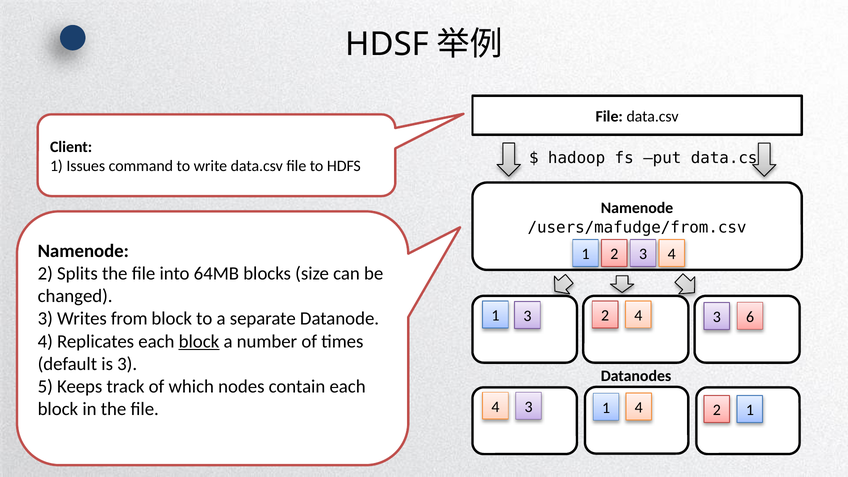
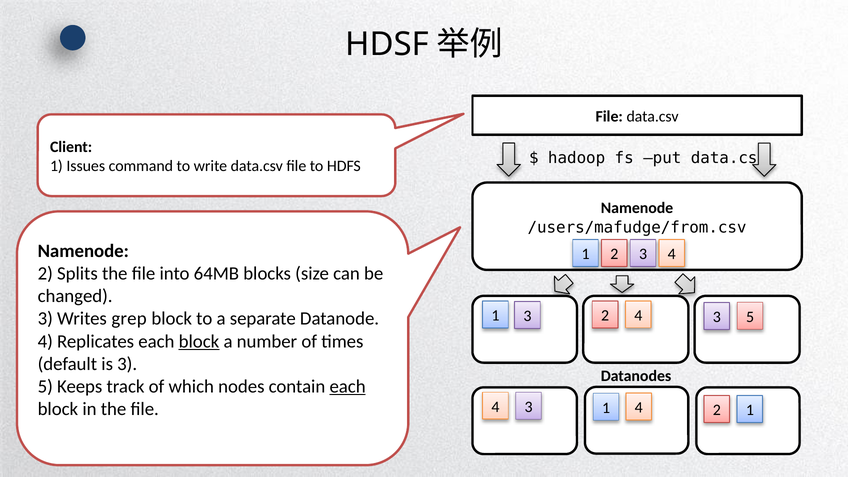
1 6: 6 -> 5 (750, 317)
from: from -> grep (129, 319)
each underline: none -> present (348, 387)
